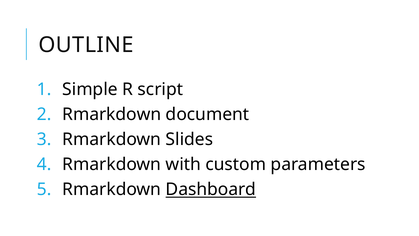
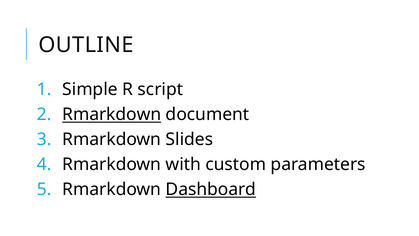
Rmarkdown underline: none -> present (112, 114)
